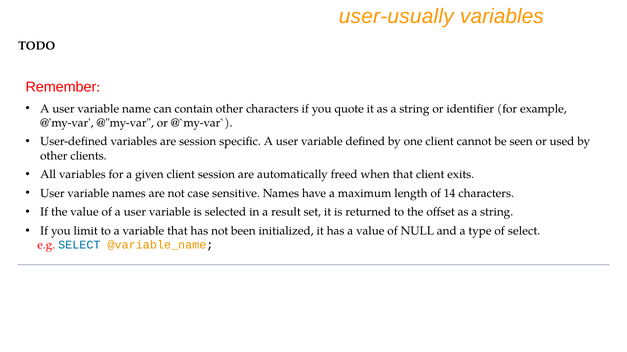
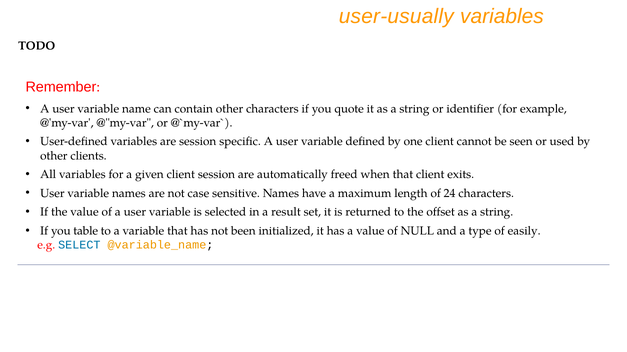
14: 14 -> 24 (450, 194)
limit: limit -> table (86, 231)
of select: select -> easily (524, 231)
